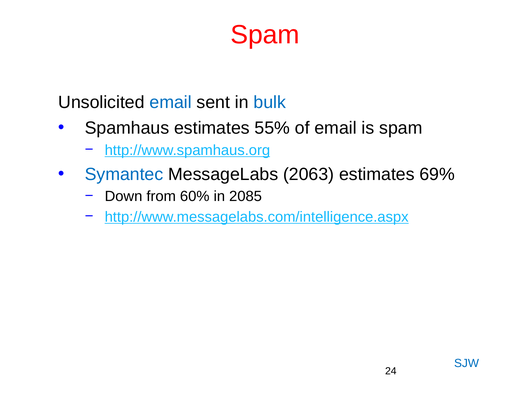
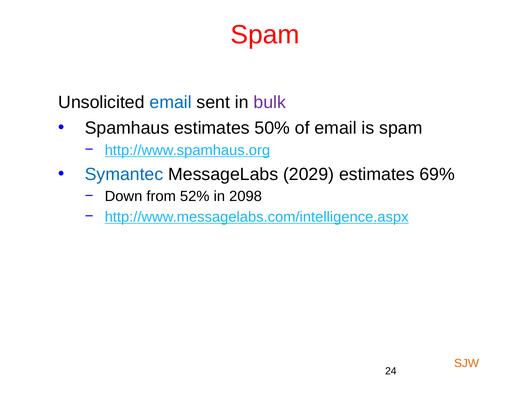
bulk colour: blue -> purple (270, 103)
55%: 55% -> 50% (272, 128)
2063: 2063 -> 2029 (309, 174)
60%: 60% -> 52% (195, 197)
2085: 2085 -> 2098 (246, 197)
SJW colour: blue -> orange (467, 364)
